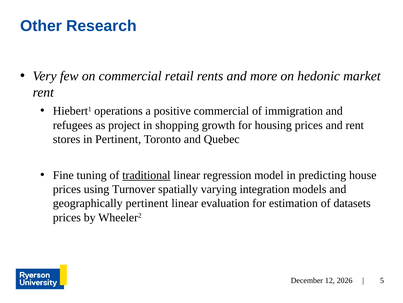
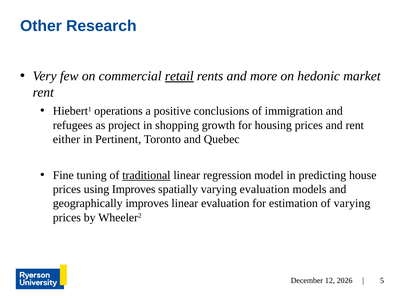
retail underline: none -> present (179, 76)
positive commercial: commercial -> conclusions (221, 111)
stores: stores -> either (67, 139)
using Turnover: Turnover -> Improves (134, 189)
varying integration: integration -> evaluation (265, 189)
geographically pertinent: pertinent -> improves (147, 203)
of datasets: datasets -> varying (352, 203)
